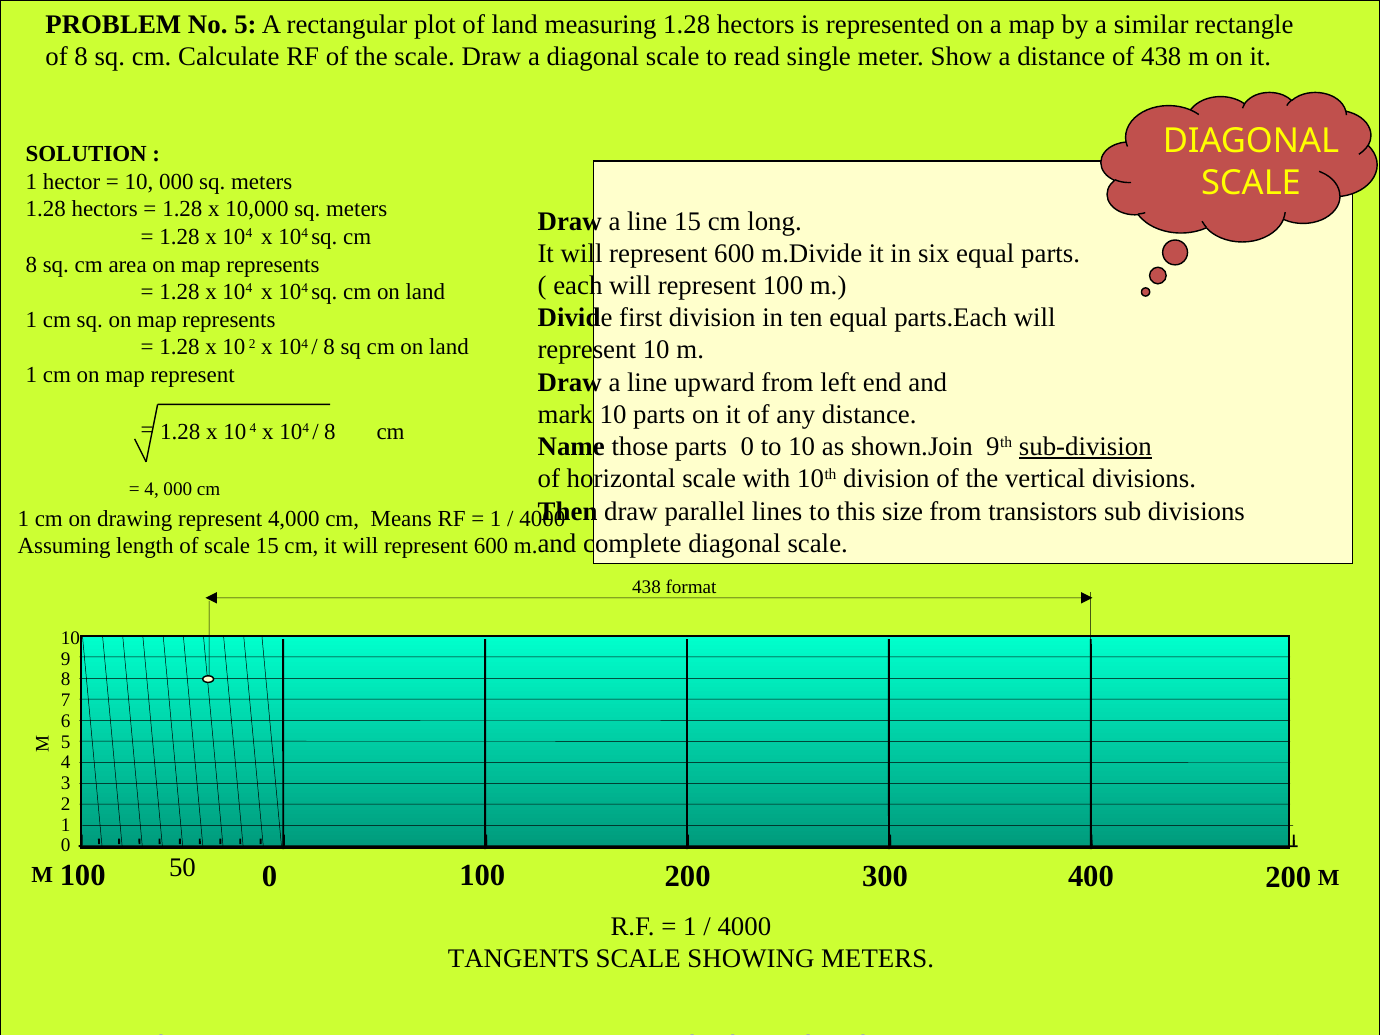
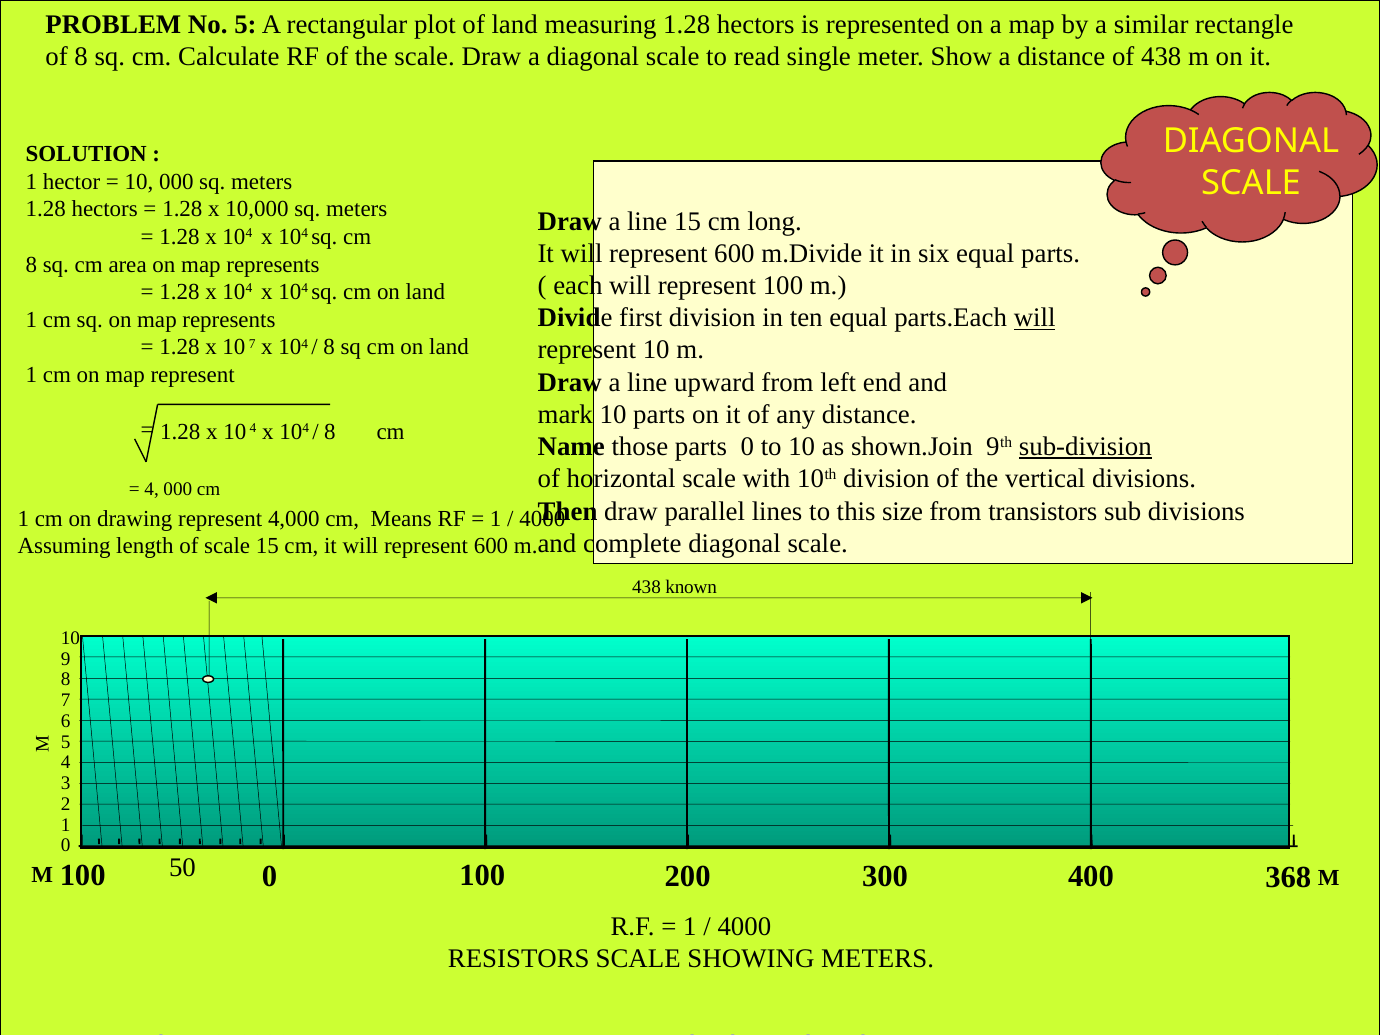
will underline: none -> present (1035, 318)
10 2: 2 -> 7 (252, 344)
format: format -> known (691, 587)
400 200: 200 -> 368 (1288, 878)
TANGENTS: TANGENTS -> RESISTORS (519, 959)
